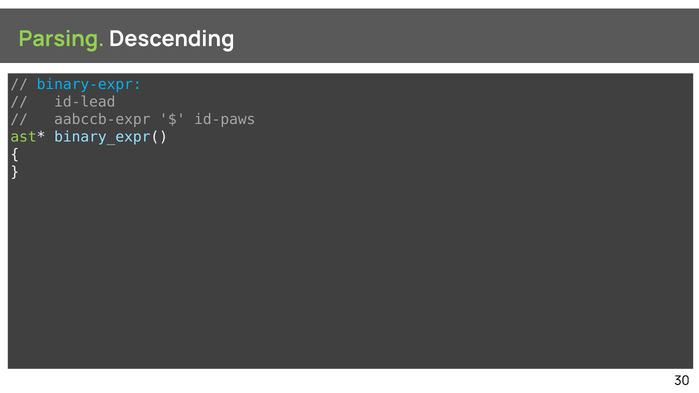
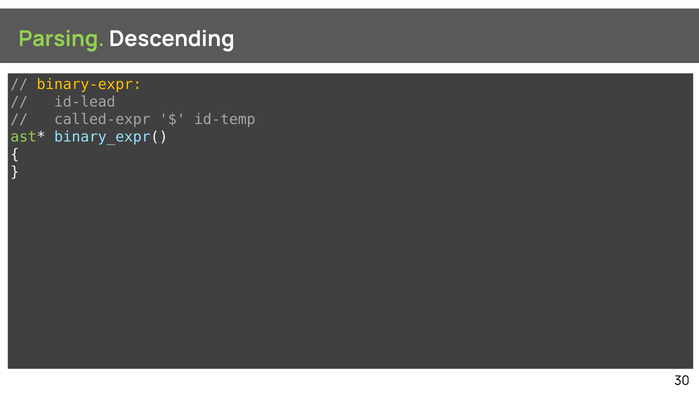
binary-expr colour: light blue -> yellow (89, 84)
aabccb-expr: aabccb-expr -> called-expr (102, 119)
id-paws: id-paws -> id-temp (225, 119)
